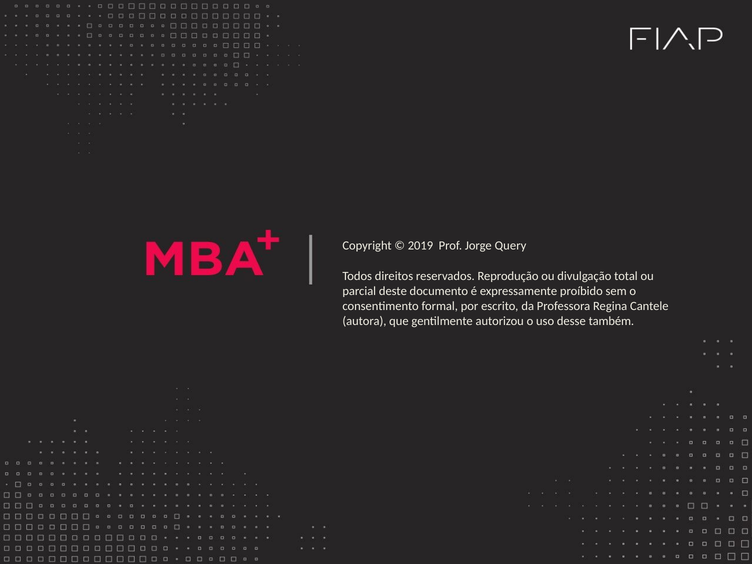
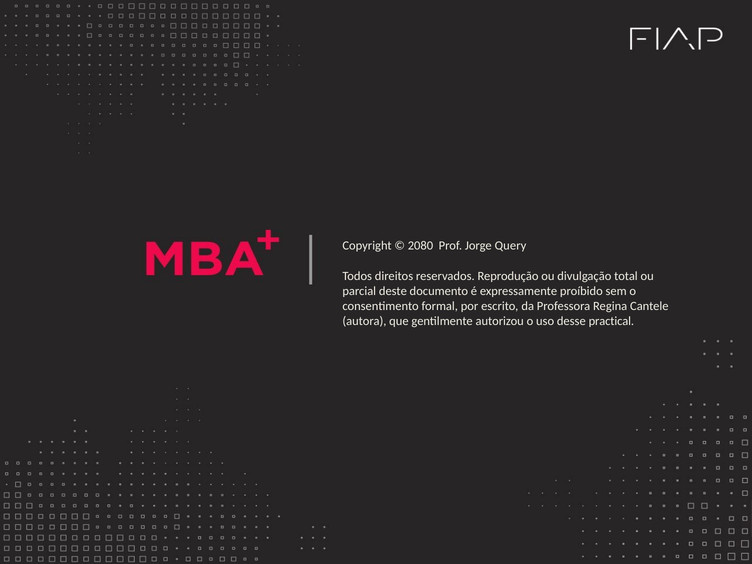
2019: 2019 -> 2080 (420, 246)
também: também -> practical (611, 321)
